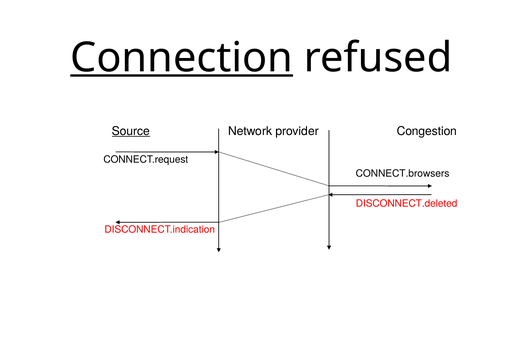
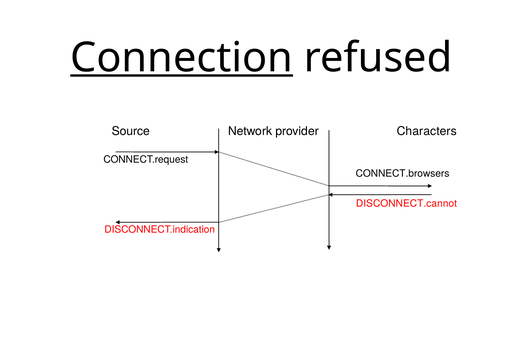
Source underline: present -> none (131, 131)
Congestion: Congestion -> Characters (427, 131)
DISCONNECT.deleted: DISCONNECT.deleted -> DISCONNECT.cannot (406, 203)
